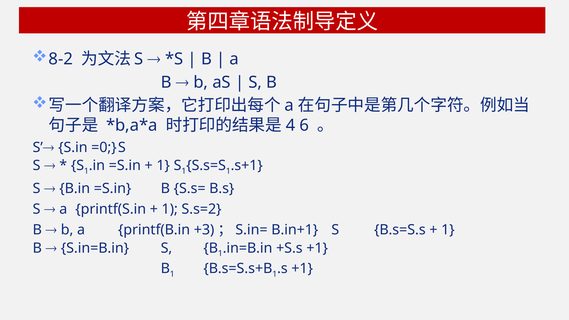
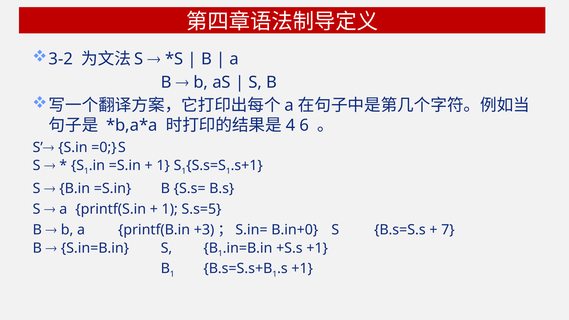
8-2: 8-2 -> 3-2 (61, 59)
S.s=2: S.s=2 -> S.s=5 (202, 209)
B.in+1: B.in+1 -> B.in+0 (295, 230)
1: 1 -> 7 (448, 230)
